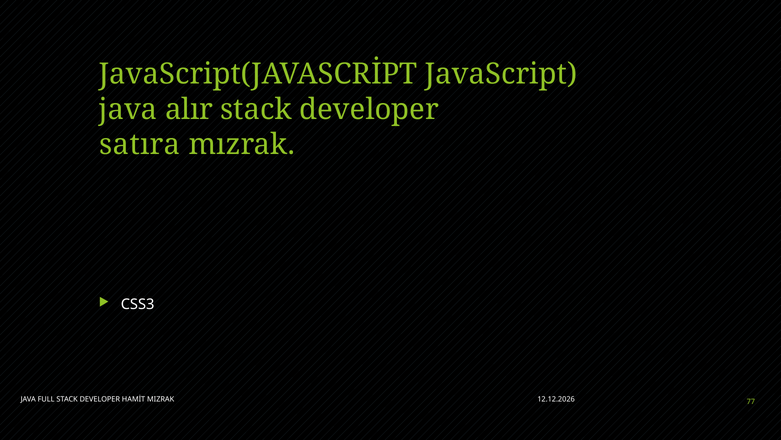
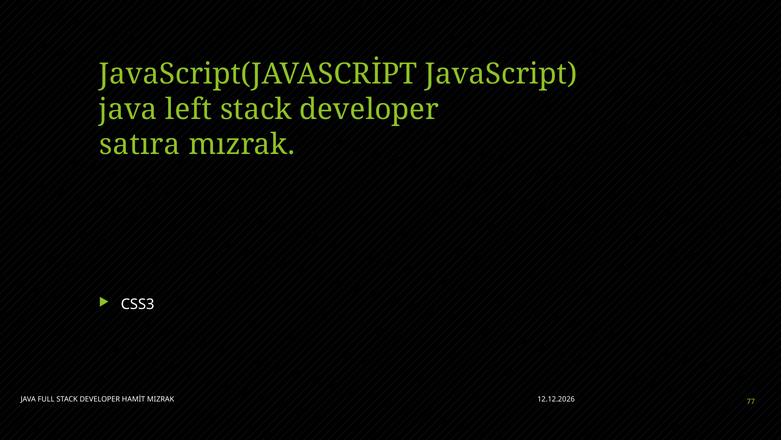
alır: alır -> left (189, 109)
